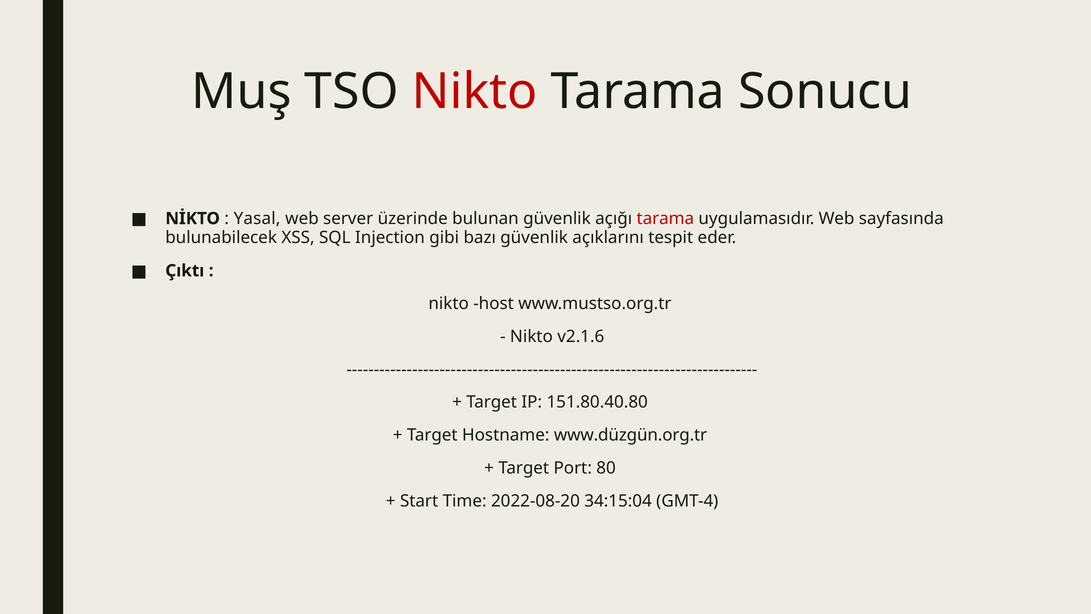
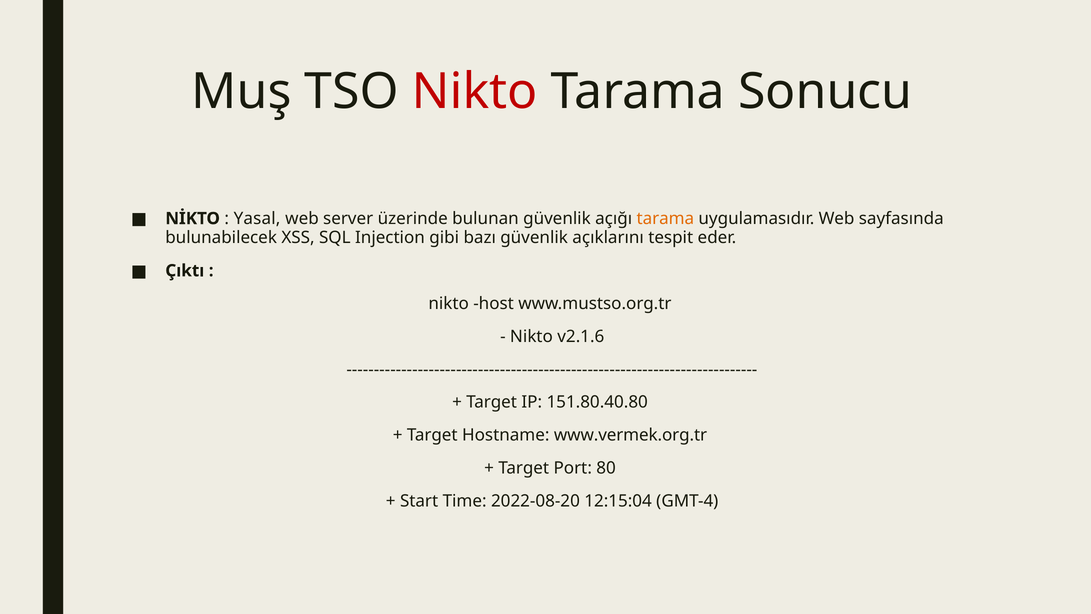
tarama colour: red -> orange (665, 218)
www.düzgün.org.tr: www.düzgün.org.tr -> www.vermek.org.tr (631, 435)
34:15:04: 34:15:04 -> 12:15:04 (618, 501)
